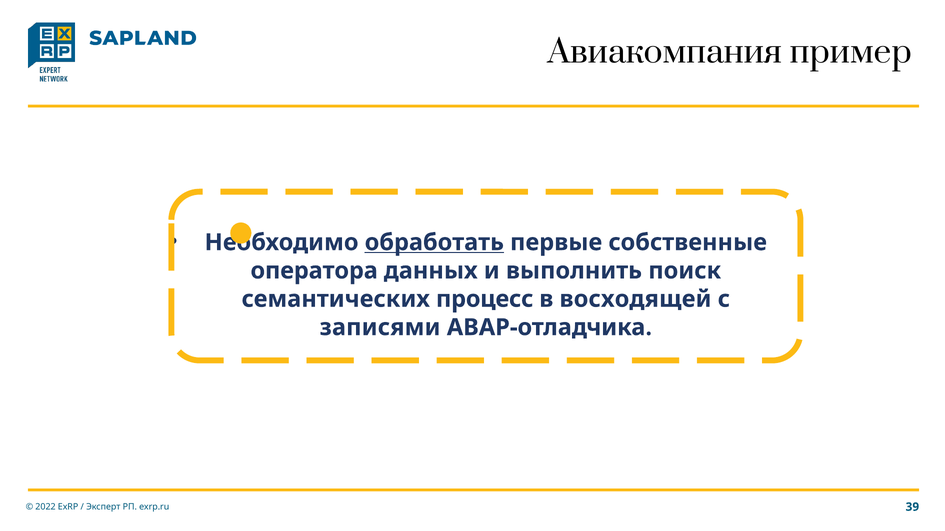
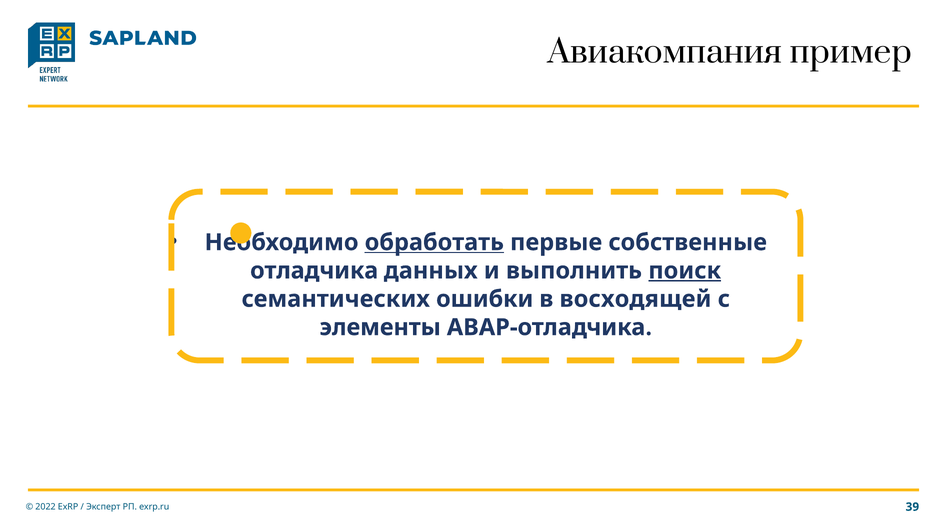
оператора: оператора -> отладчика (314, 271)
поиск underline: none -> present (685, 271)
процесс: процесс -> ошибки (485, 299)
записями: записями -> элементы (380, 328)
